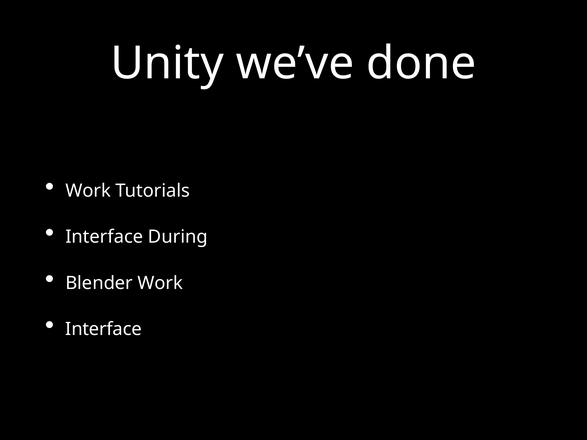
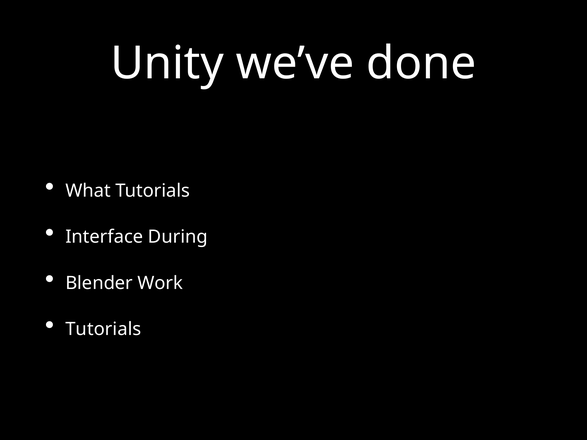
Work: Work -> What (88, 191)
Interface: Interface -> Tutorials (103, 329)
